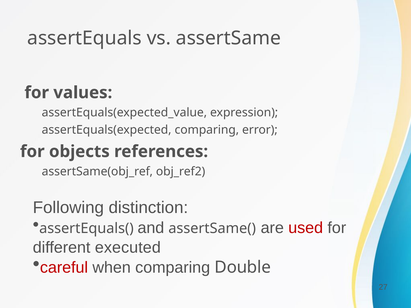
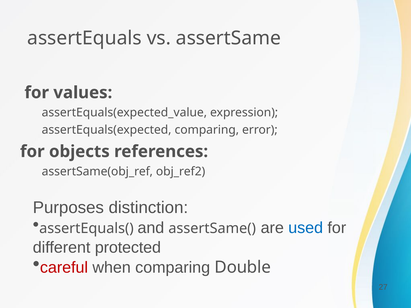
Following: Following -> Purposes (68, 208)
used colour: red -> blue (306, 228)
executed: executed -> protected (128, 248)
